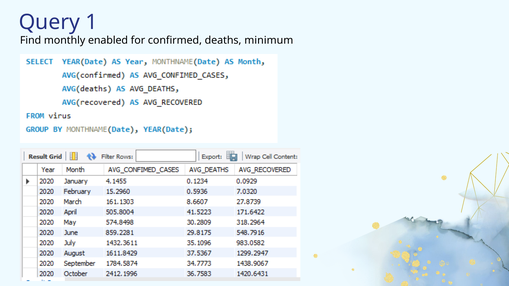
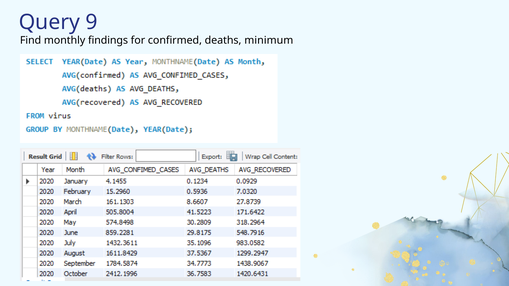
1: 1 -> 9 (92, 22)
enabled: enabled -> findings (108, 40)
